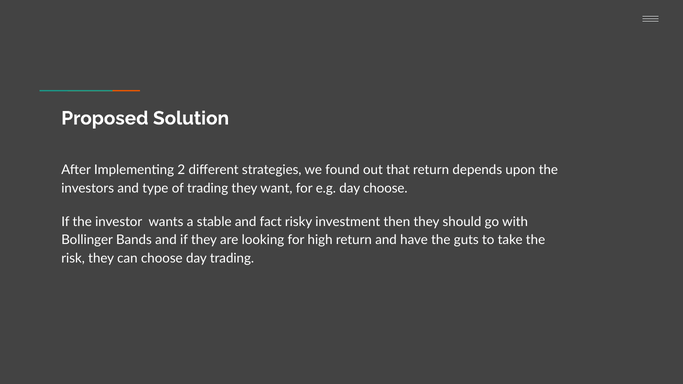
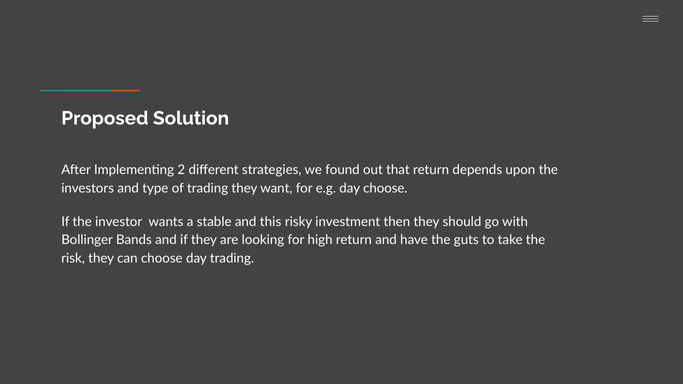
fact: fact -> this (271, 222)
